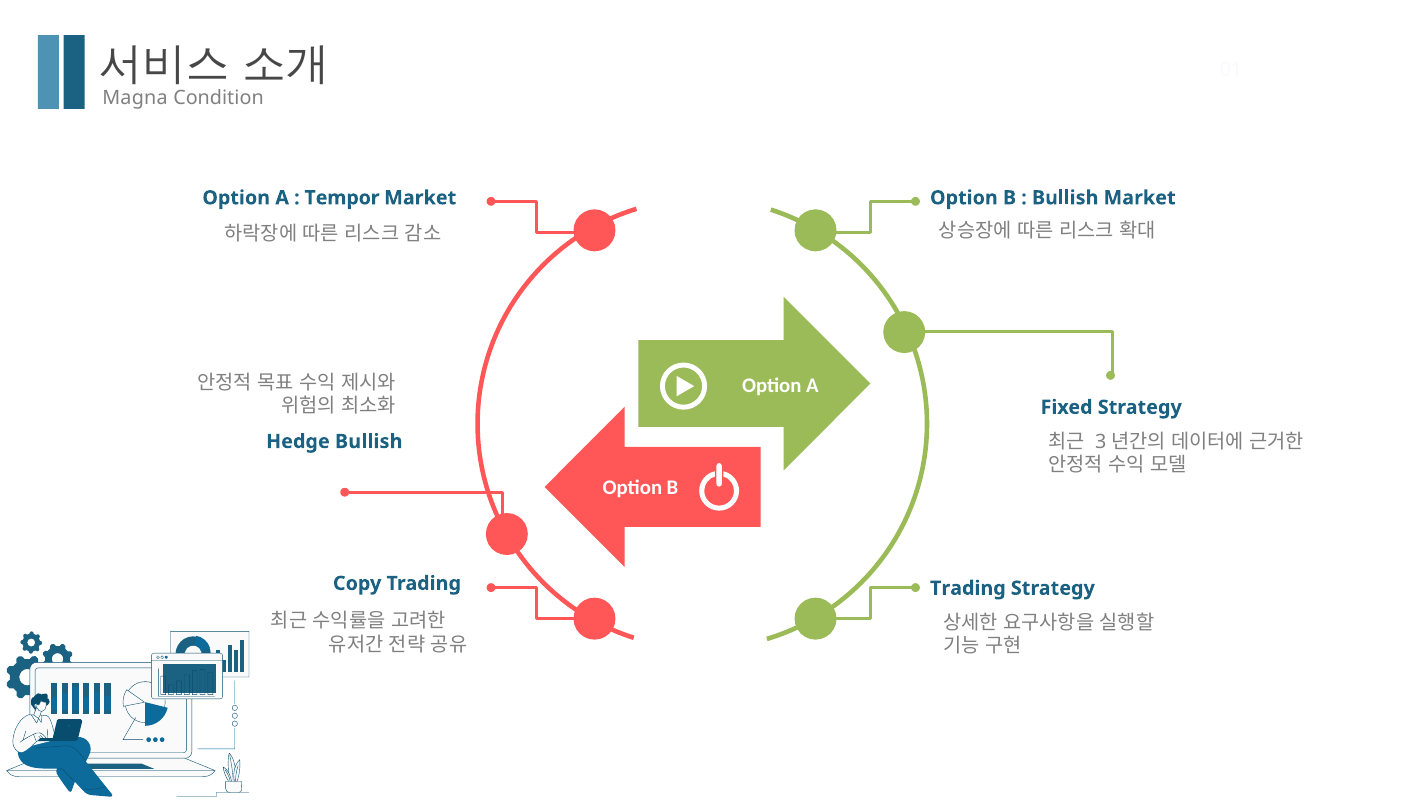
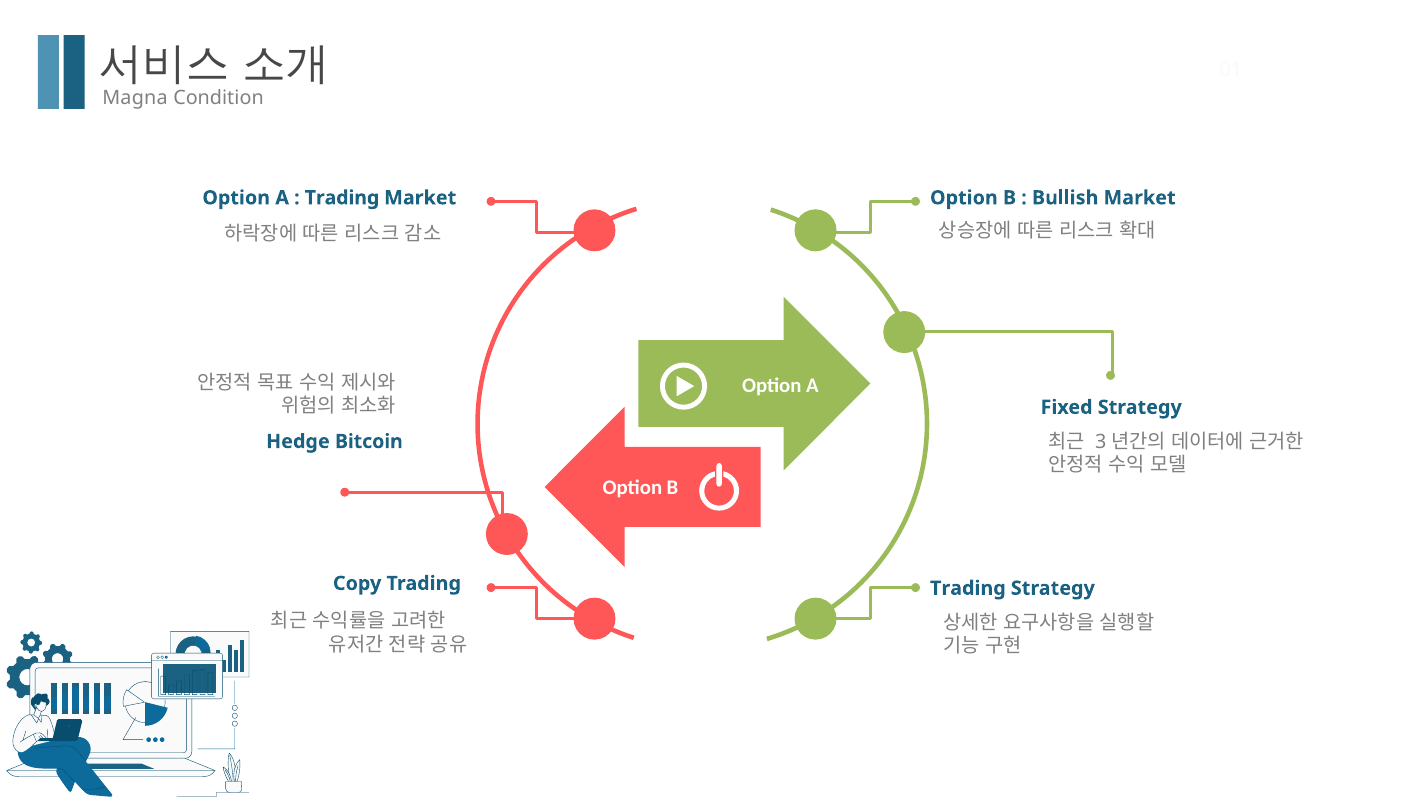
Tempor: Tempor -> Trading (342, 198)
Hedge Bullish: Bullish -> Bitcoin (369, 441)
